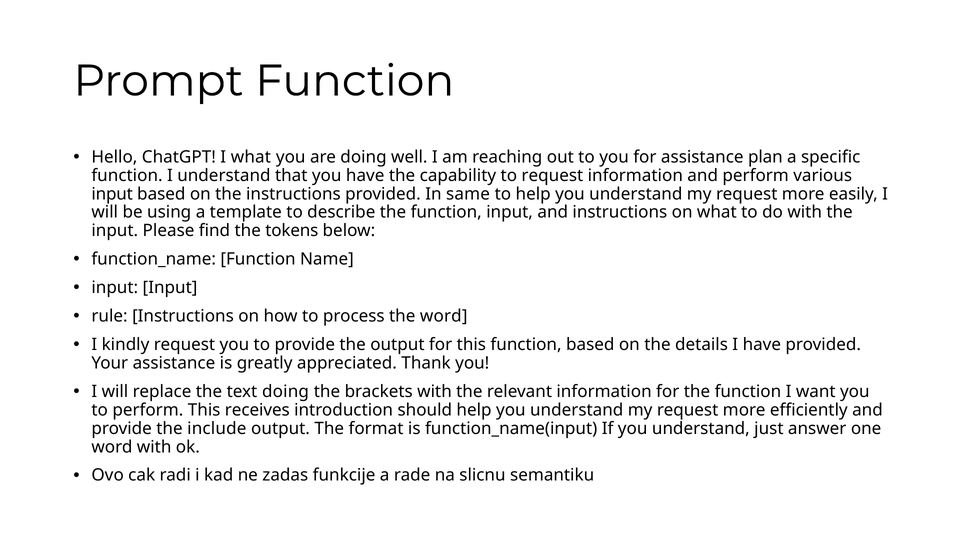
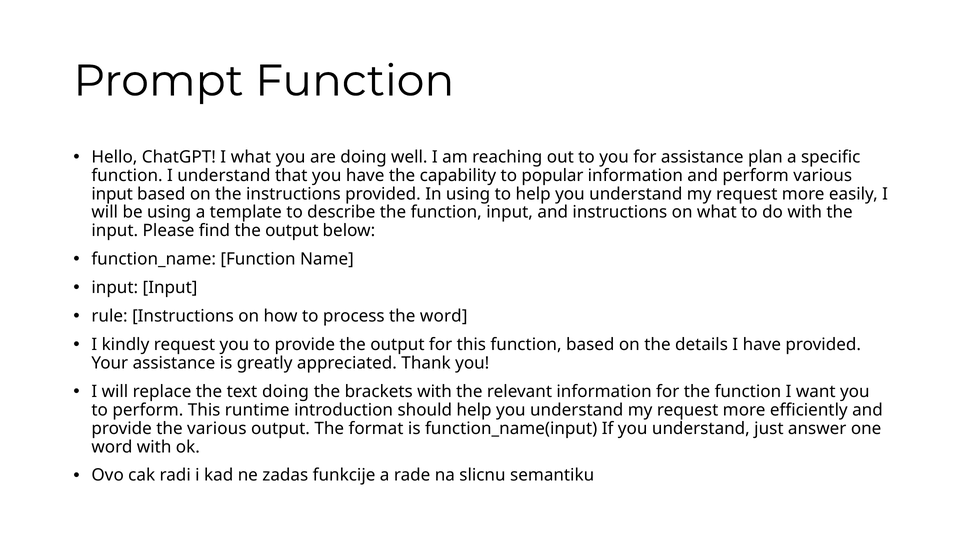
to request: request -> popular (552, 175)
In same: same -> using (468, 194)
find the tokens: tokens -> output (292, 231)
receives: receives -> runtime (257, 410)
the include: include -> various (217, 428)
